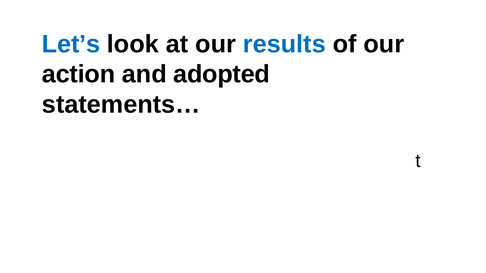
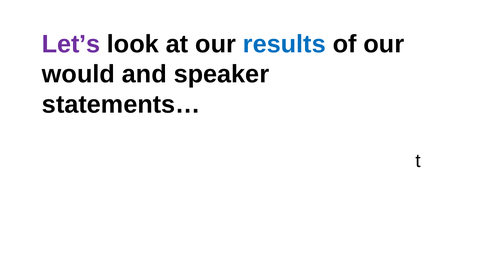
Let’s colour: blue -> purple (71, 44)
action: action -> would (78, 74)
adopted: adopted -> speaker (221, 74)
